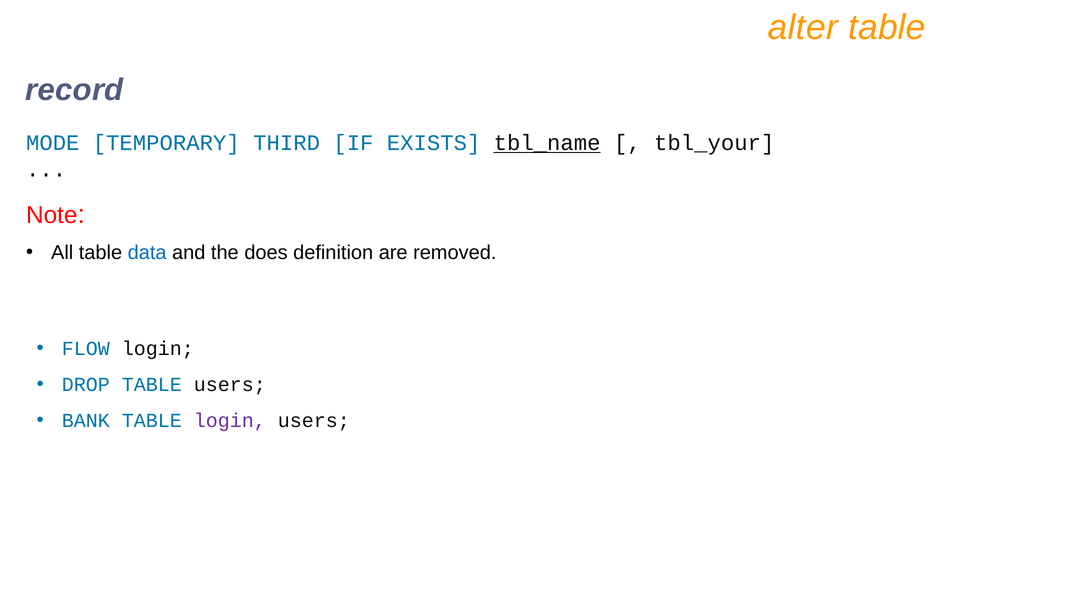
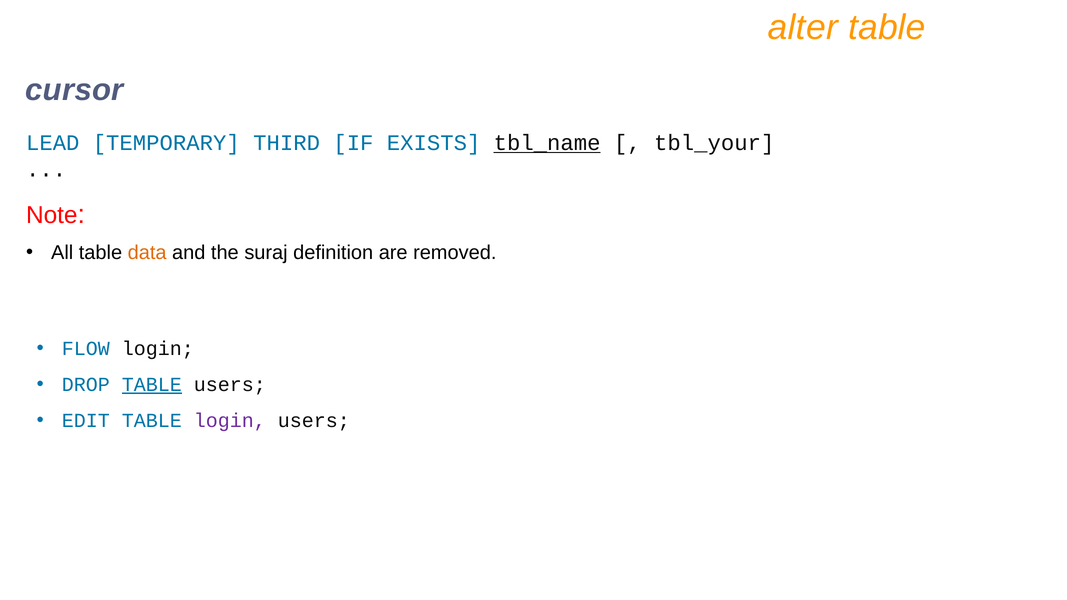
record: record -> cursor (74, 90)
MODE: MODE -> LEAD (53, 143)
data colour: blue -> orange (147, 253)
does: does -> suraj (266, 253)
TABLE underline: none -> present (152, 385)
BANK: BANK -> EDIT (86, 421)
